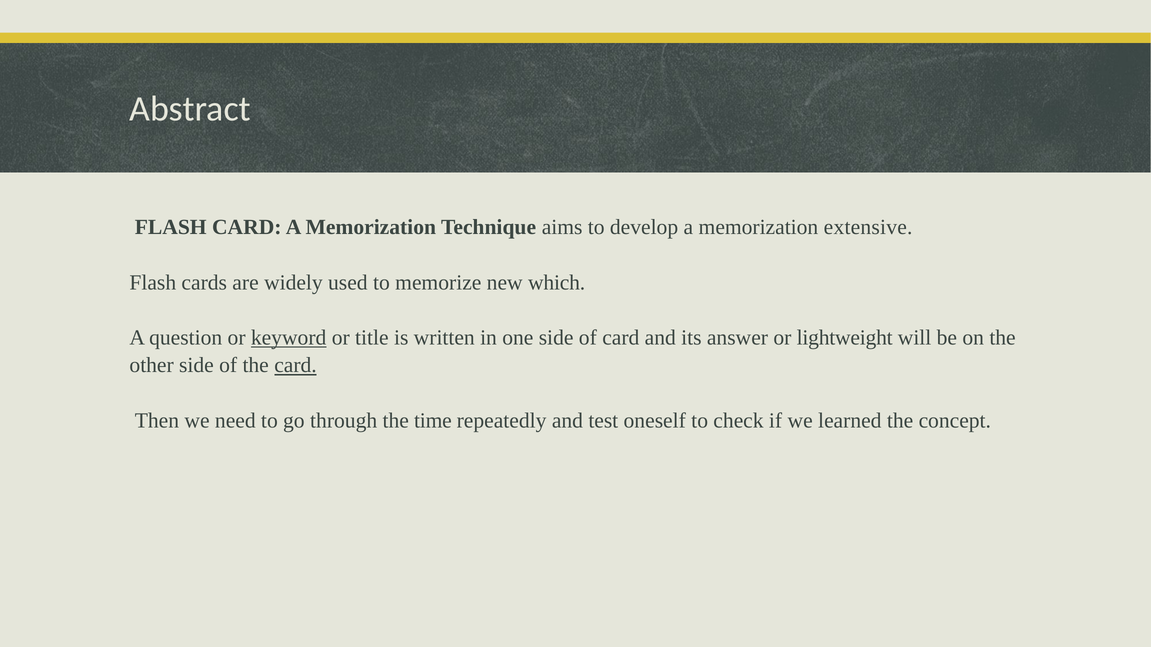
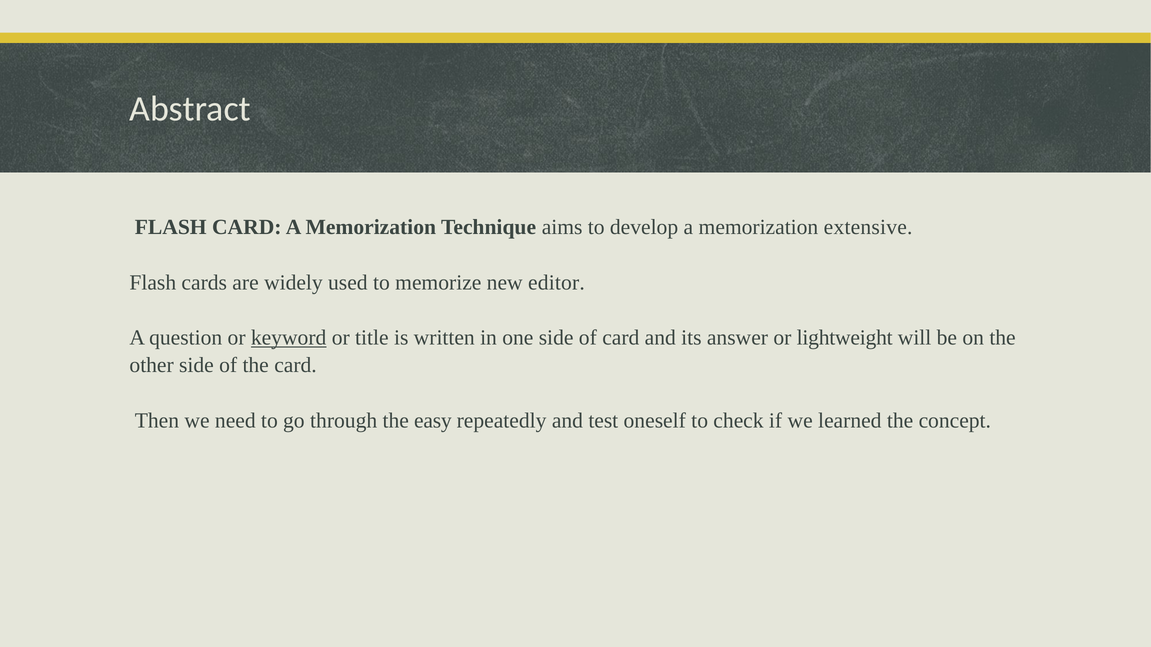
which: which -> editor (556, 283)
card underline: present -> none (296, 366)
time: time -> easy (433, 421)
